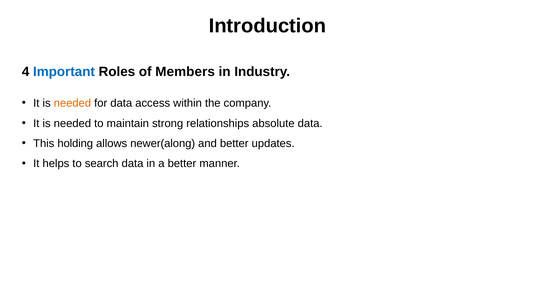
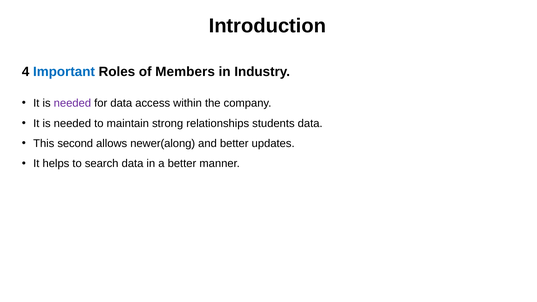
needed colour: orange -> purple (72, 103)
absolute: absolute -> students (273, 123)
holding: holding -> second (75, 144)
